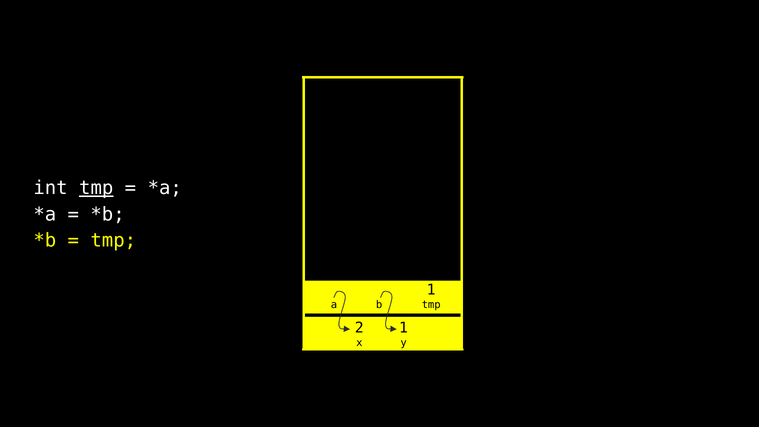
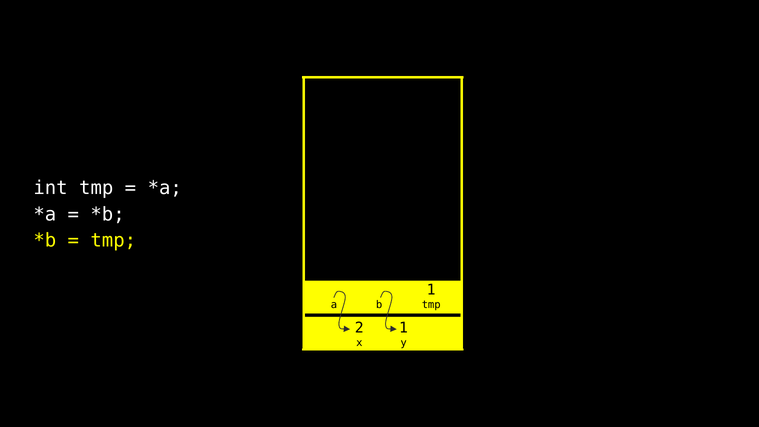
tmp underline: present -> none (96, 188)
